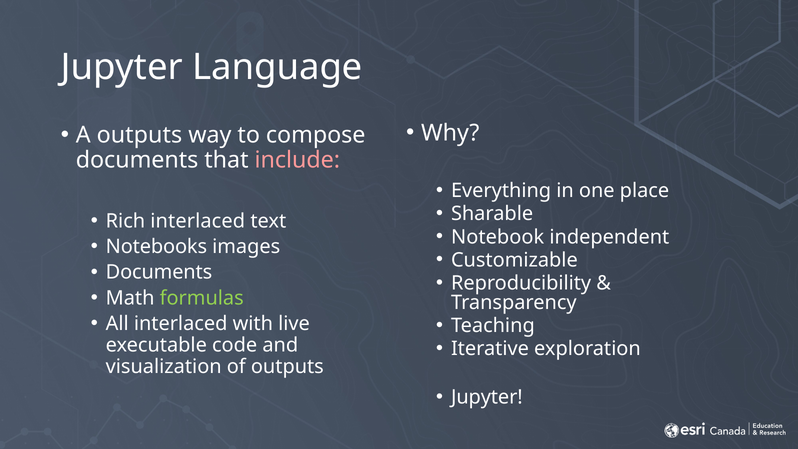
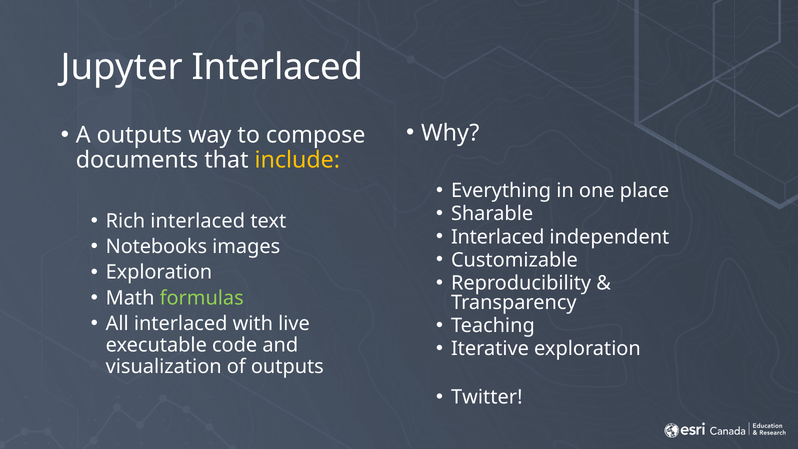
Jupyter Language: Language -> Interlaced (278, 67)
include colour: pink -> yellow (297, 160)
Notebook: Notebook -> Interlaced (498, 237)
Documents: Documents -> Exploration (159, 272)
Jupyter: Jupyter -> Twitter (487, 397)
